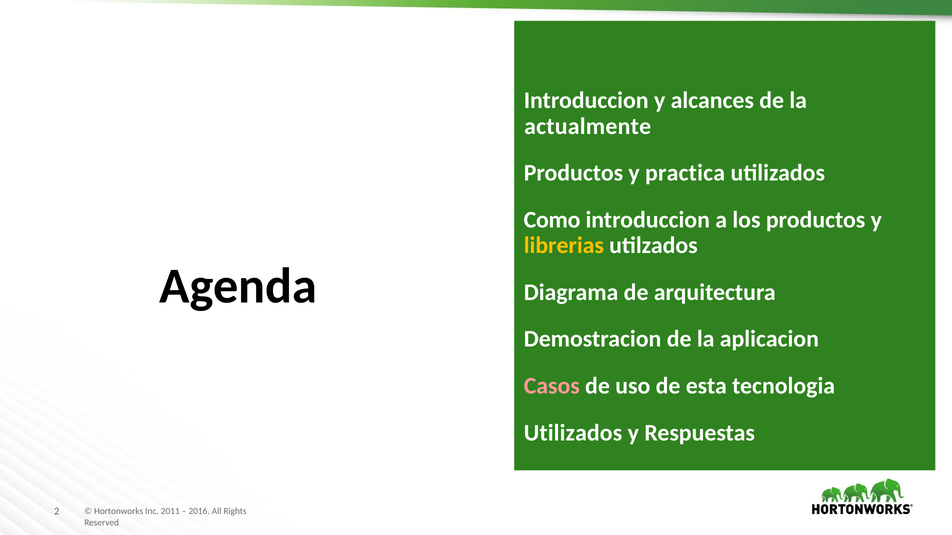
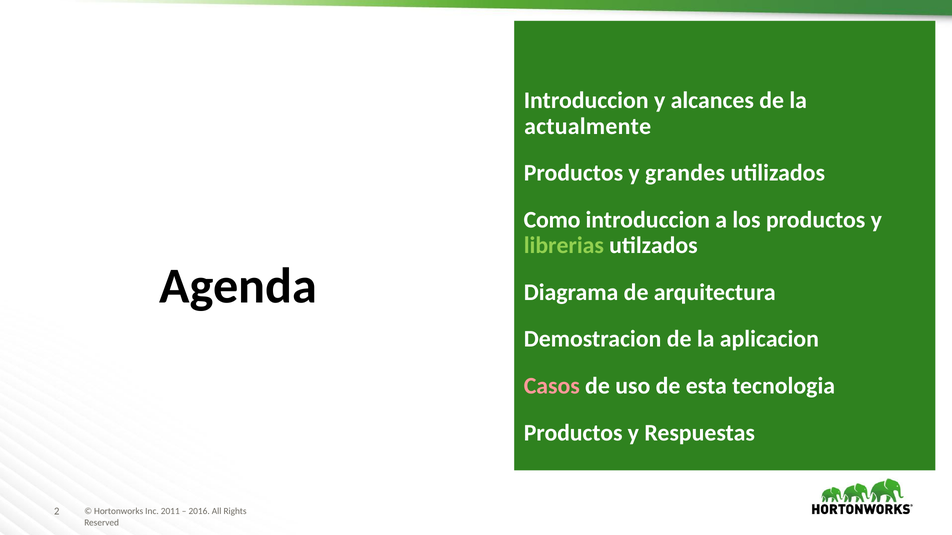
practica: practica -> grandes (685, 173)
librerias colour: yellow -> light green (564, 246)
Utilizados: Utilizados -> Productos (573, 433)
